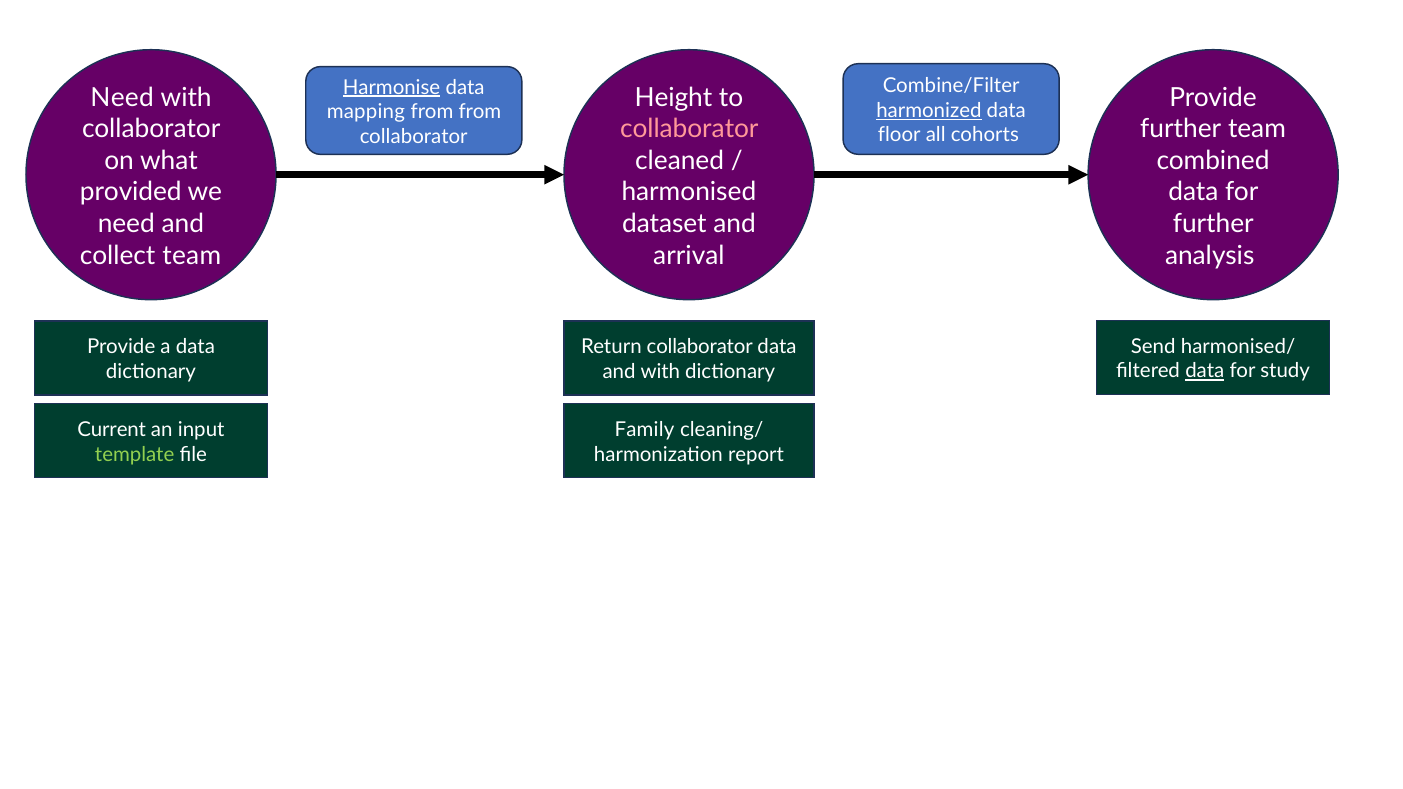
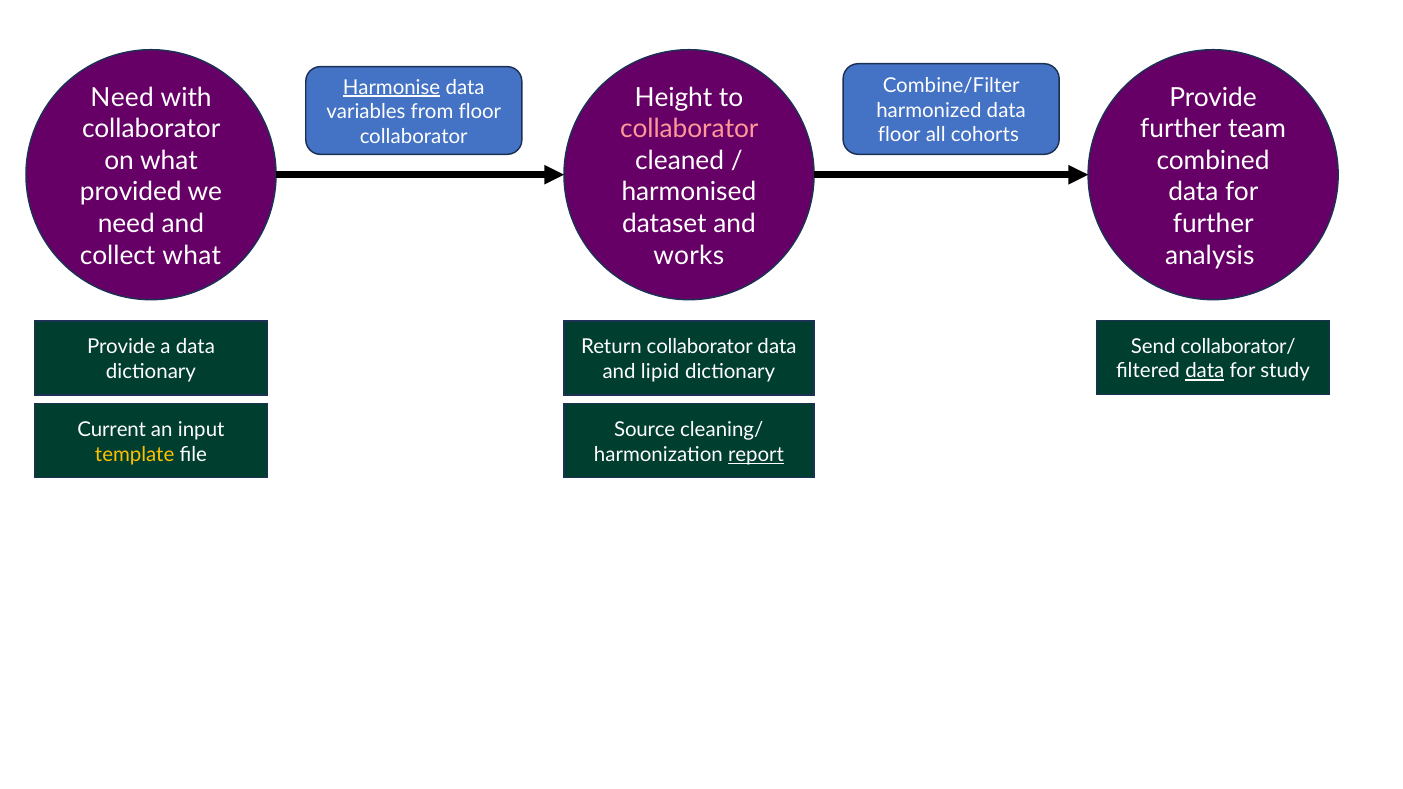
harmonized underline: present -> none (929, 110)
mapping: mapping -> variables (366, 112)
from from: from -> floor (480, 112)
collect team: team -> what (192, 255)
arrival: arrival -> works (689, 255)
harmonised/: harmonised/ -> collaborator/ (1238, 347)
and with: with -> lipid (660, 372)
Family: Family -> Source (645, 430)
template colour: light green -> yellow (135, 455)
report underline: none -> present (756, 455)
